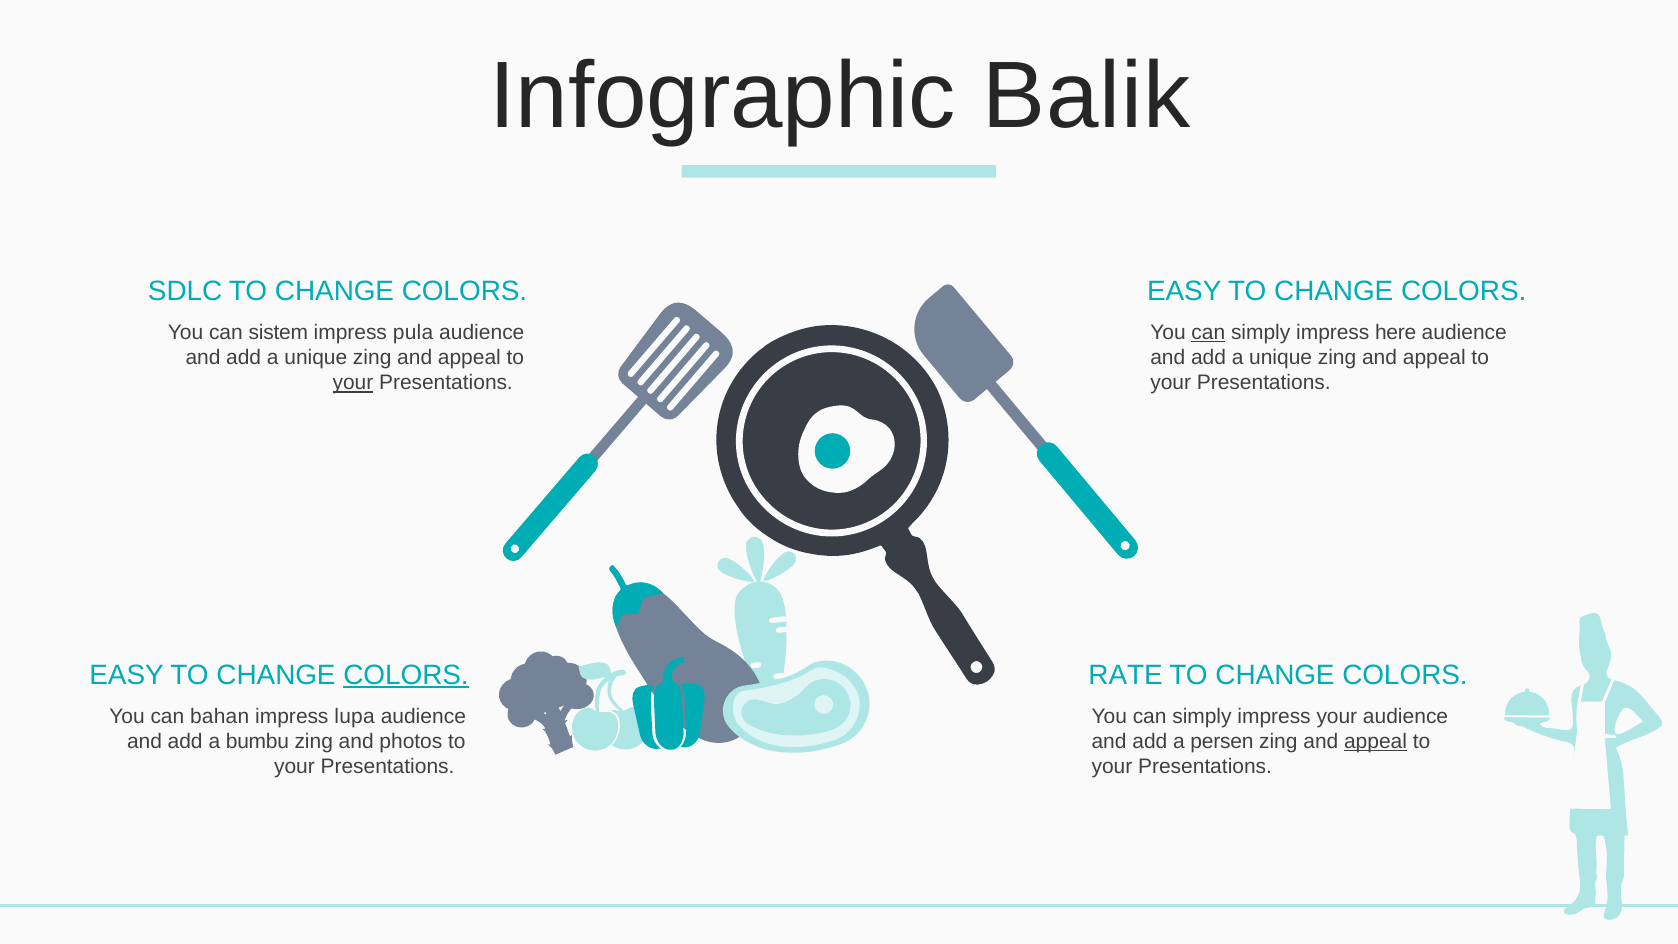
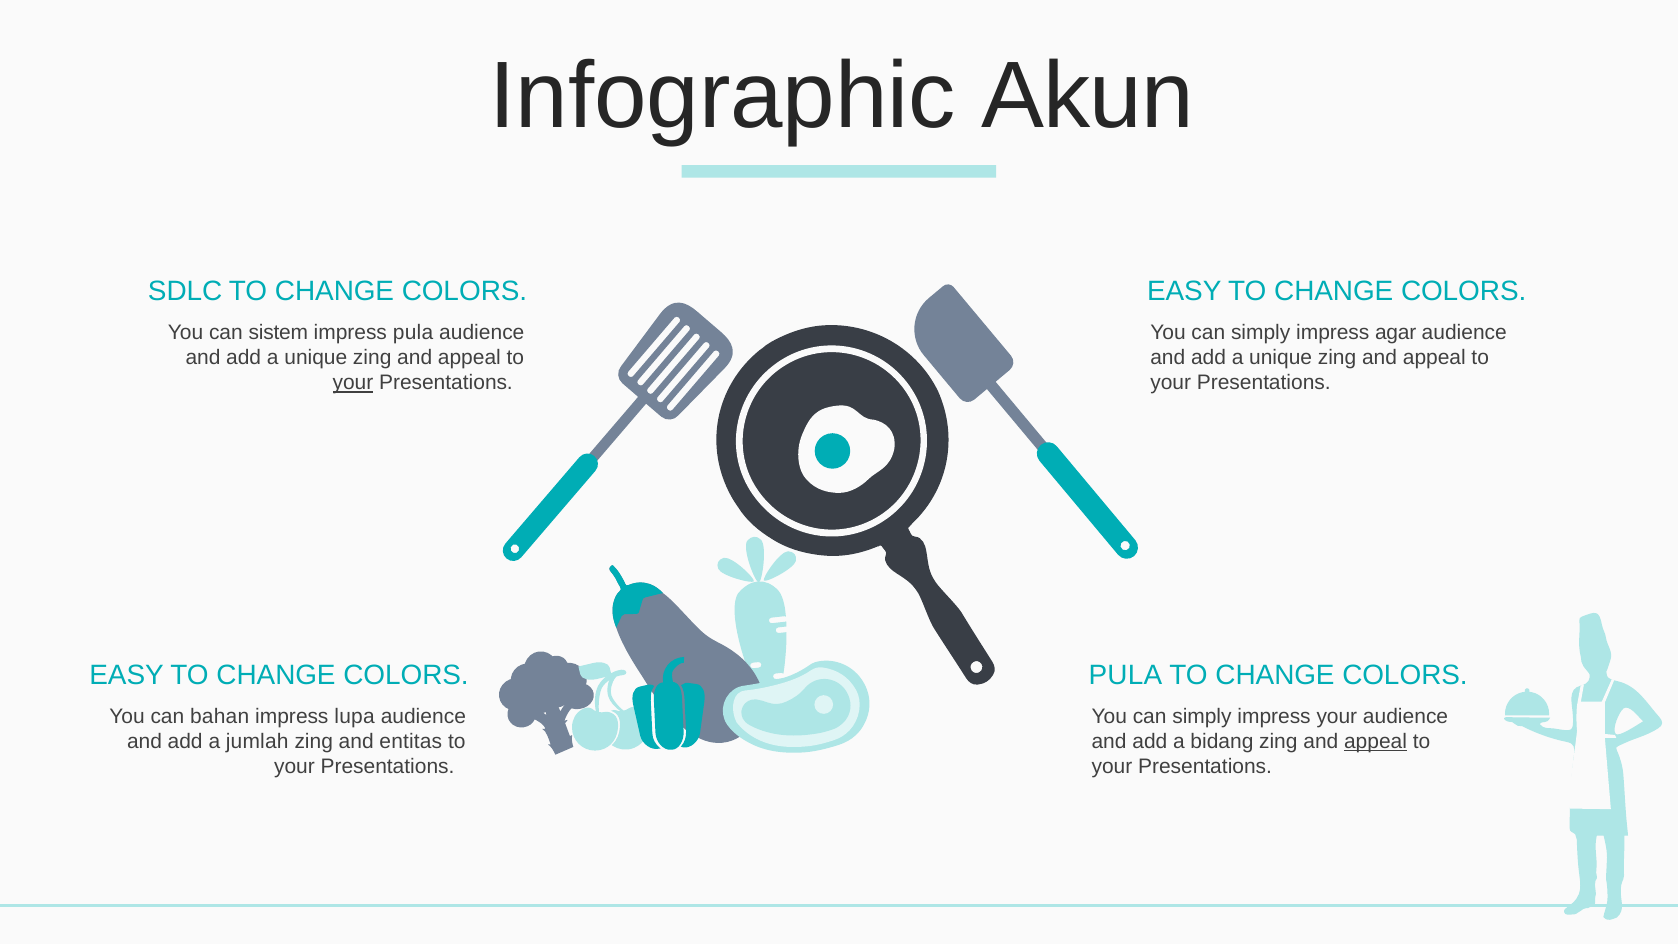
Balik: Balik -> Akun (1088, 96)
can underline: present -> none (1208, 332)
here: here -> agar (1396, 332)
COLORS underline: present -> none (406, 675)
RATE: RATE -> PULA (1125, 675)
bumbu: bumbu -> jumlah (257, 741)
photos: photos -> entitas (411, 741)
persen: persen -> bidang (1222, 741)
